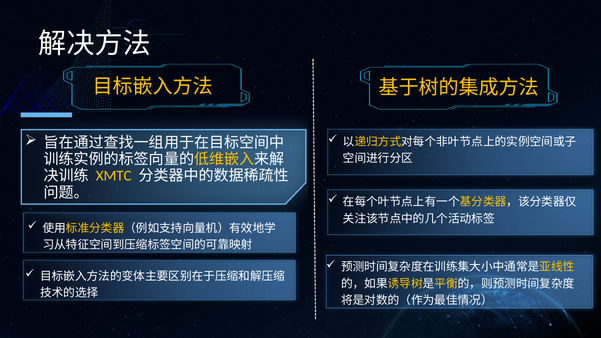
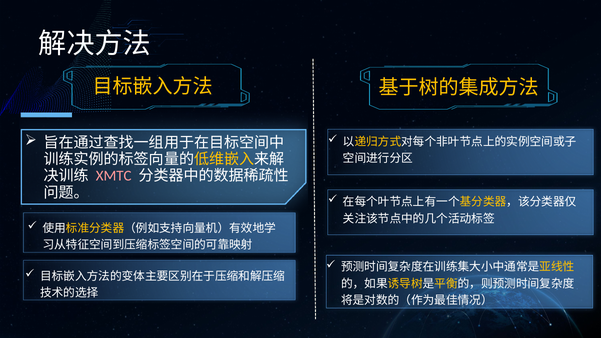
XMTC colour: yellow -> pink (114, 176)
